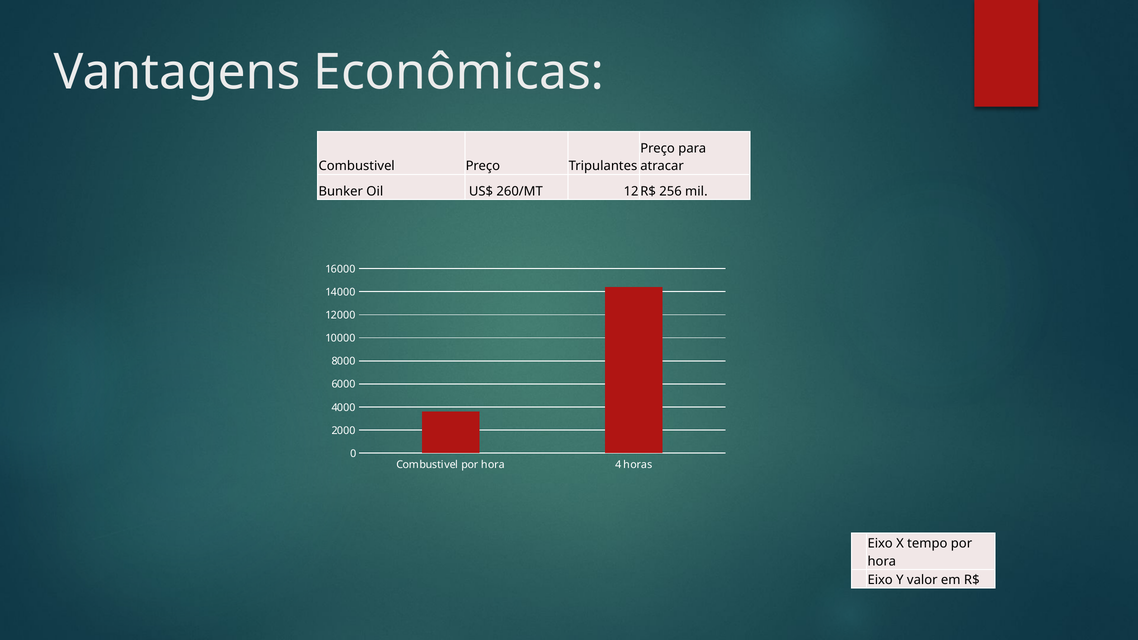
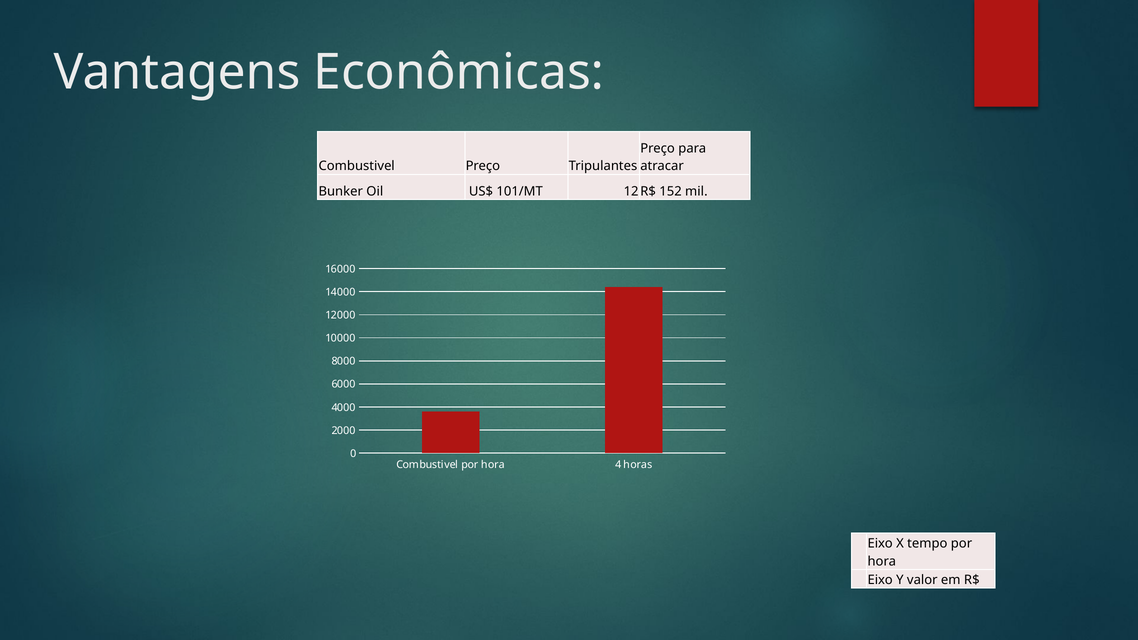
260/MT: 260/MT -> 101/MT (520, 191)
256: 256 -> 152 (670, 191)
